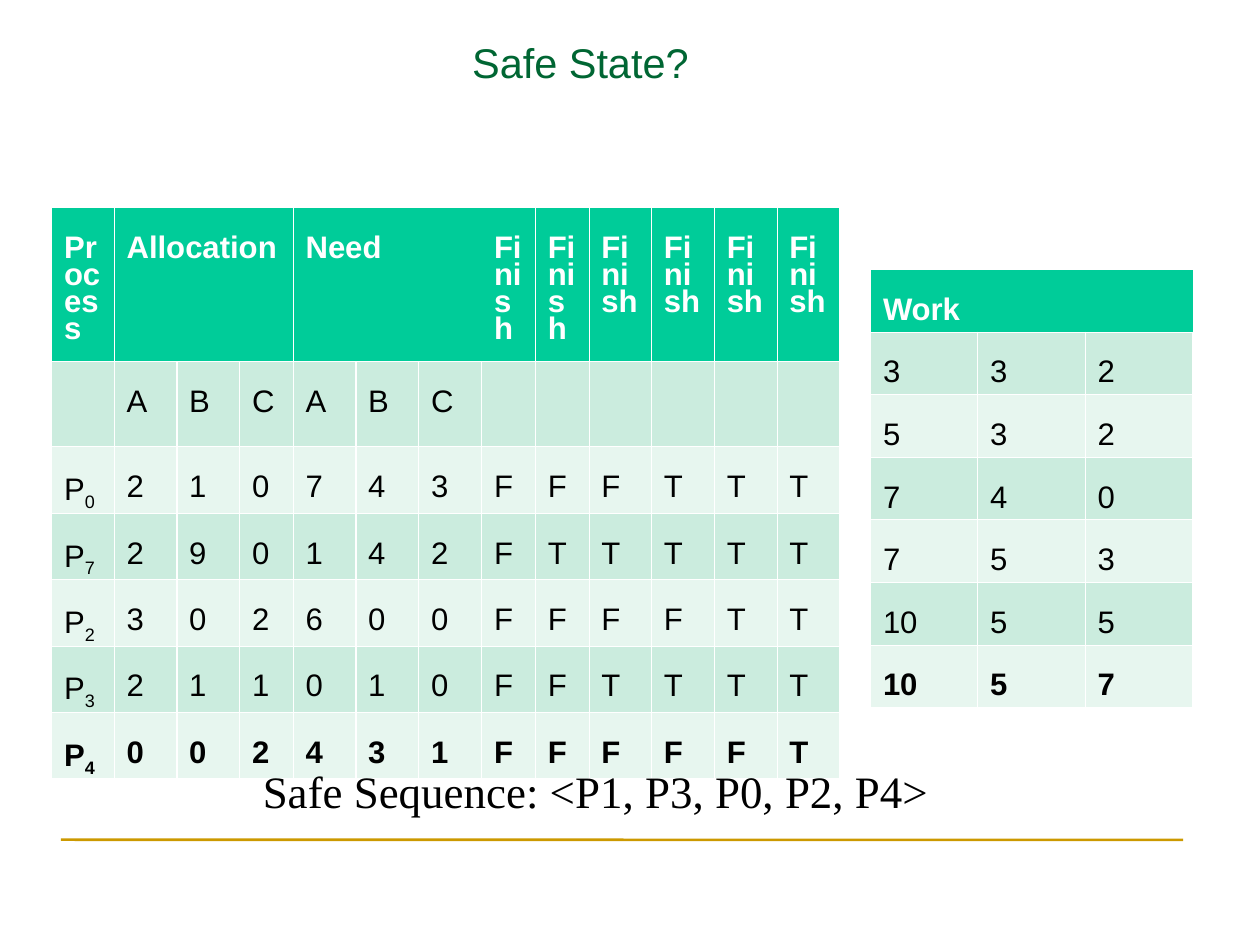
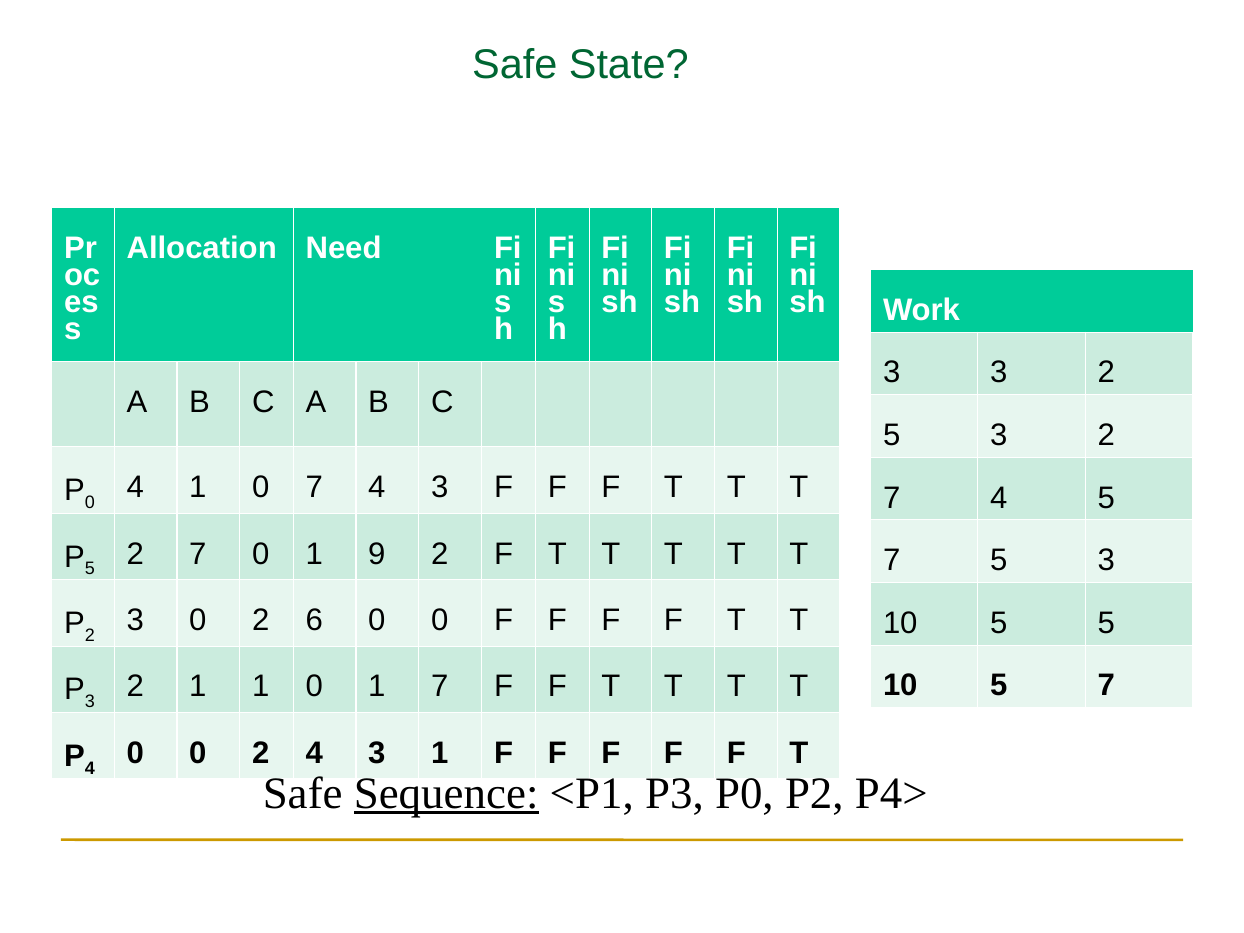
2: 2 -> 4 (135, 487)
7 4 0: 0 -> 5 (1106, 498)
7: 7 -> 5 (90, 569)
9: 9 -> 7 (198, 554)
1 4: 4 -> 9 (377, 554)
0 1 0: 0 -> 7 (440, 687)
Sequence underline: none -> present (446, 793)
